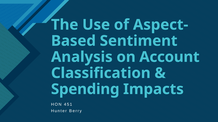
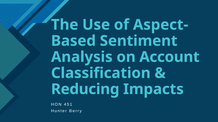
Spending: Spending -> Reducing (85, 90)
